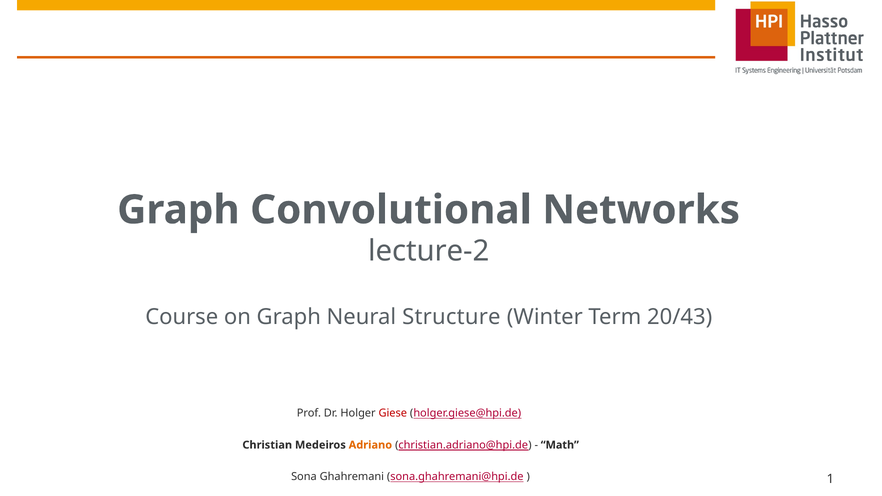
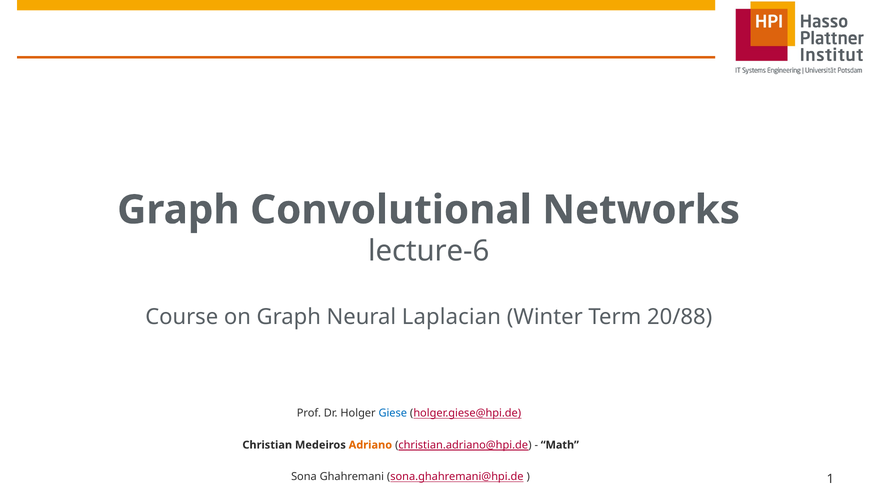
lecture-2: lecture-2 -> lecture-6 (429, 251)
Structure: Structure -> Laplacian (451, 317)
20/43: 20/43 -> 20/88 (680, 317)
Giese colour: red -> blue (393, 413)
